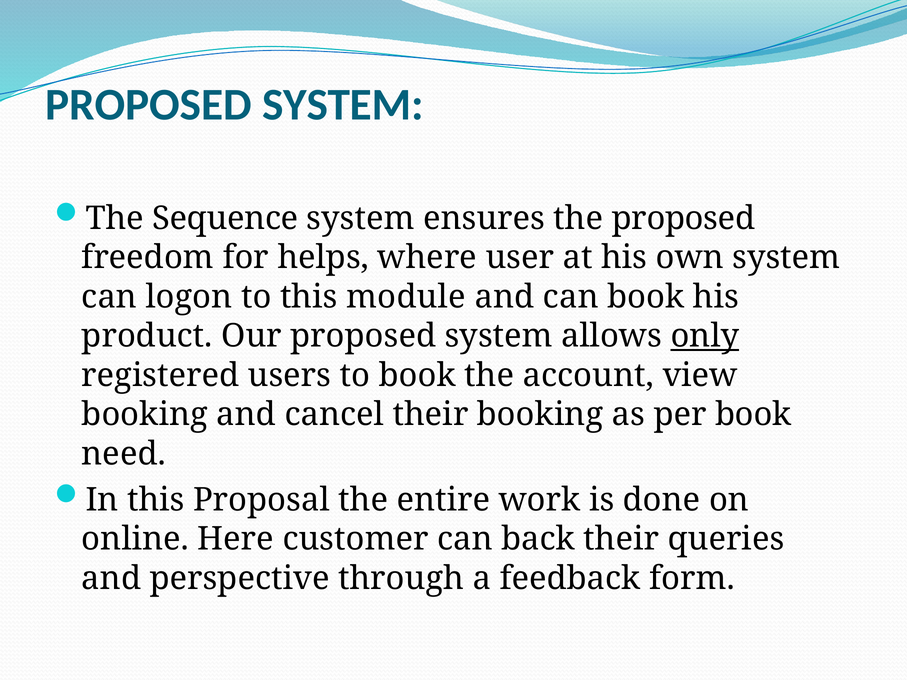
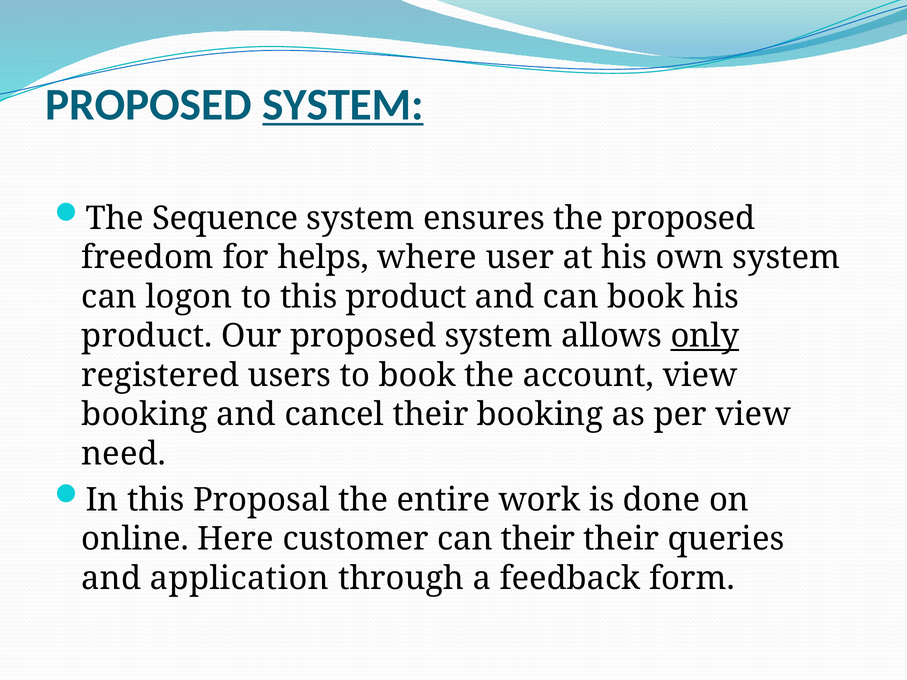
SYSTEM underline: none -> present (343, 105)
this module: module -> product (406, 297)
per book: book -> view (753, 415)
can back: back -> their (538, 539)
perspective: perspective -> application (239, 578)
